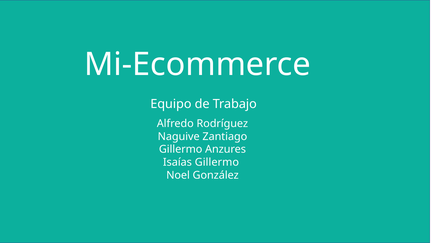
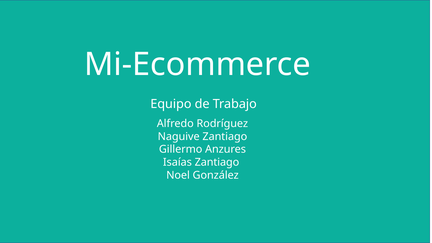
Isaías Gillermo: Gillermo -> Zantiago (217, 162)
